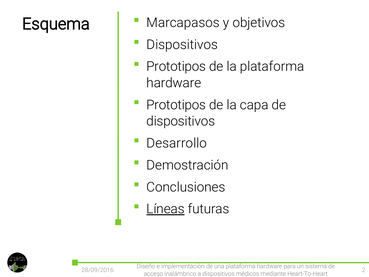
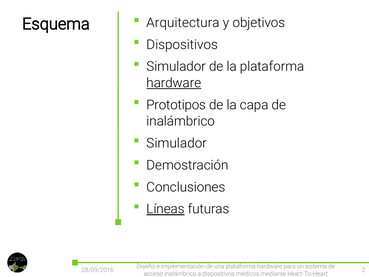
Marcapasos: Marcapasos -> Arquitectura (183, 23)
Prototipos: Prototipos -> Simulador (176, 67)
hardware underline: none -> present (174, 83)
dispositivos: dispositivos -> inalámbrico (181, 121)
Desarrollo: Desarrollo -> Simulador (177, 143)
